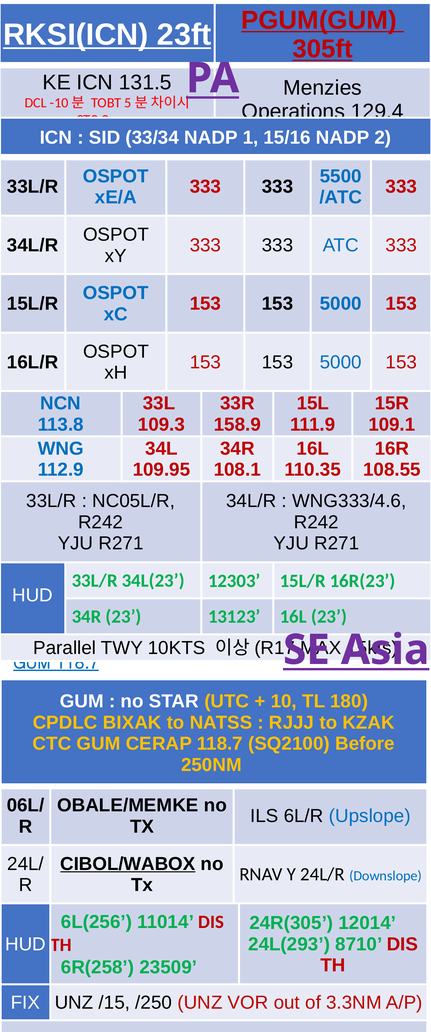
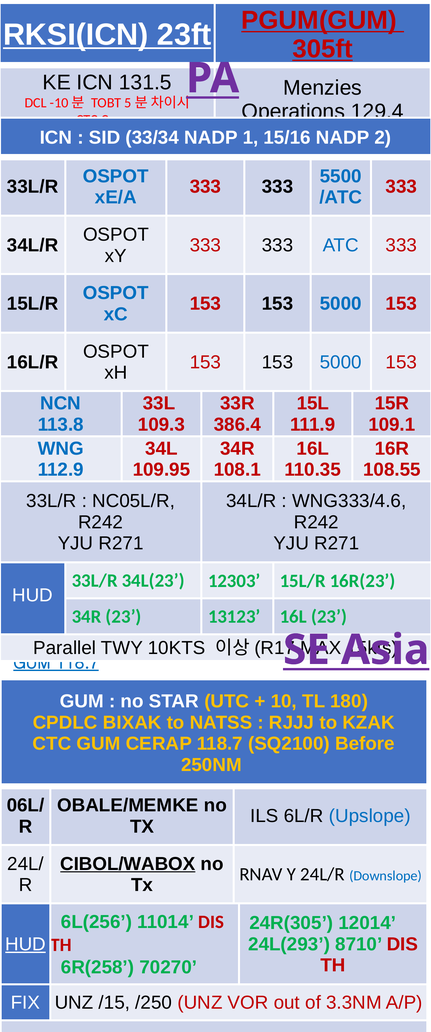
158.9: 158.9 -> 386.4 (237, 424)
HUD underline: none -> present (26, 943)
23509: 23509 -> 70270 (168, 967)
